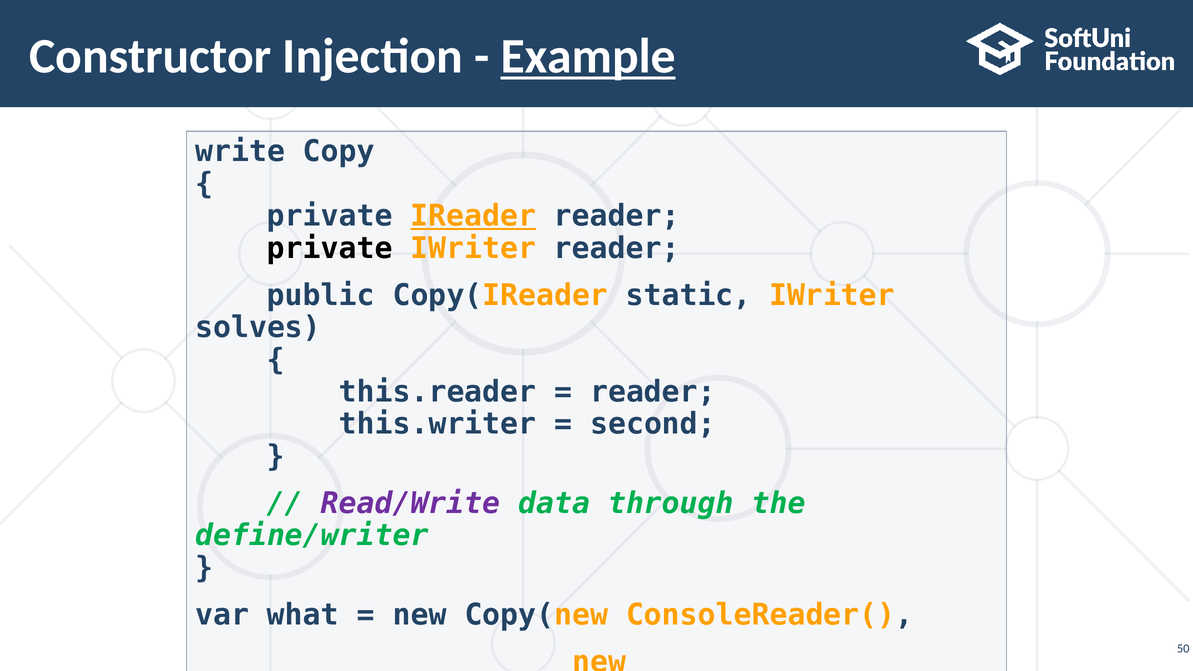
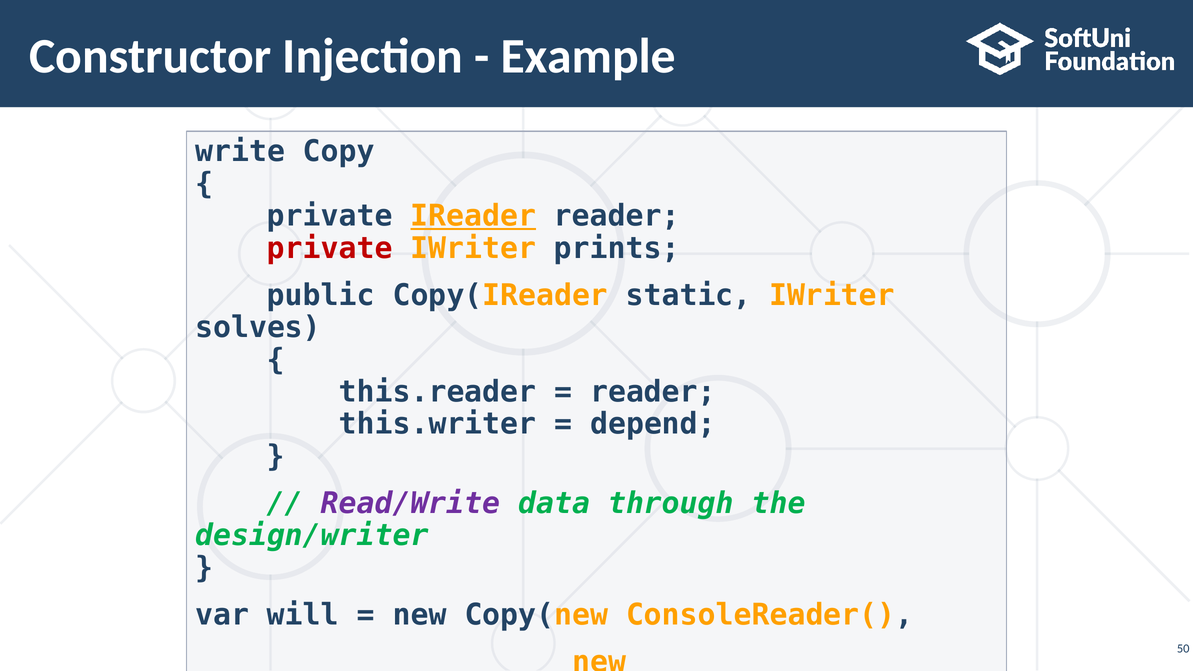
Example underline: present -> none (588, 56)
private colour: black -> red (330, 248)
IWriter reader: reader -> prints (617, 248)
second: second -> depend (653, 424)
define/writer: define/writer -> design/writer (312, 536)
what: what -> will (303, 615)
